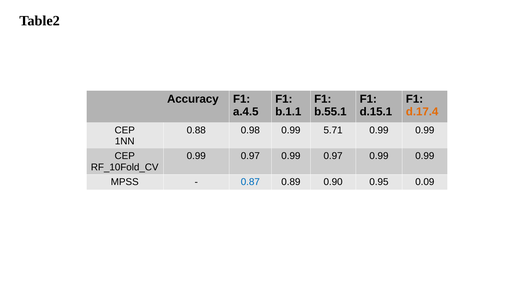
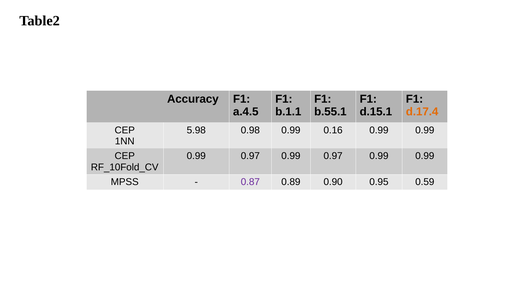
0.88: 0.88 -> 5.98 (196, 130)
5.71: 5.71 -> 0.16 (333, 130)
0.87 colour: blue -> purple (250, 182)
0.09: 0.09 -> 0.59 (425, 182)
